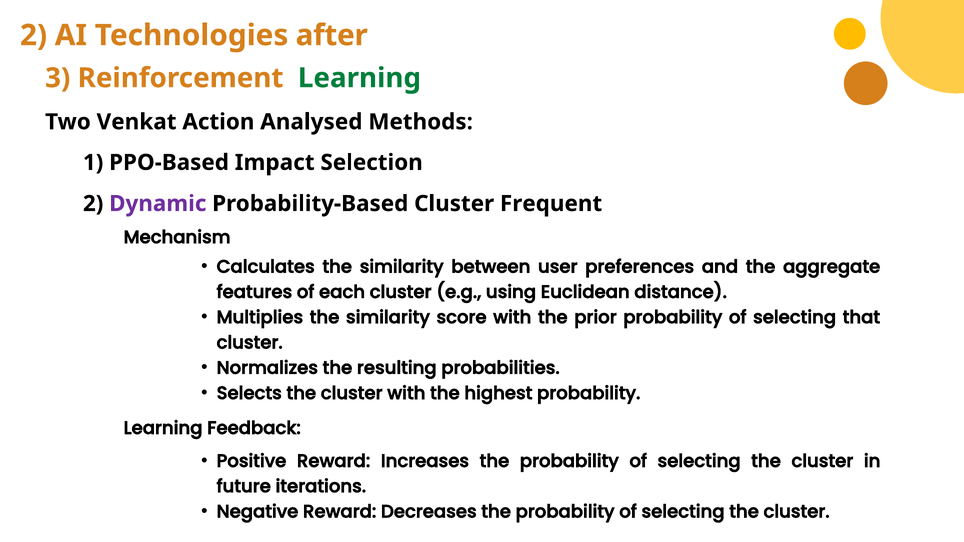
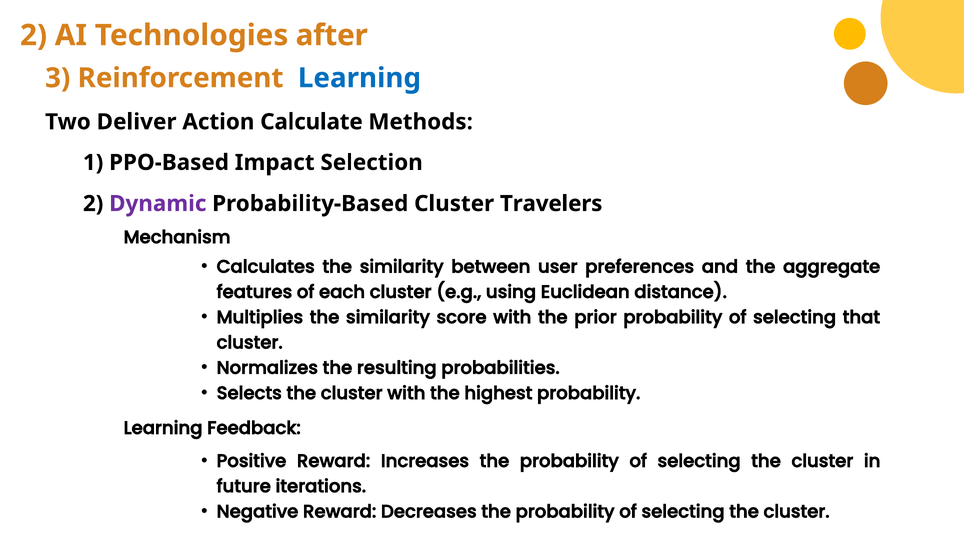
Learning colour: green -> blue (359, 78)
Venkat: Venkat -> Deliver (137, 122)
Analysed: Analysed -> Calculate (311, 122)
Frequent: Frequent -> Travelers (551, 204)
